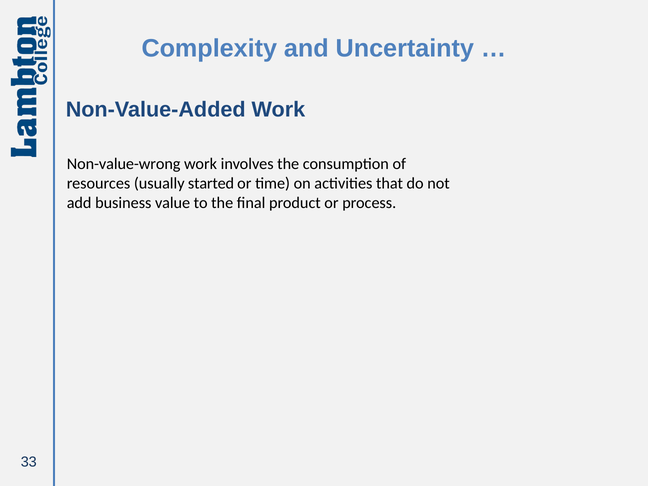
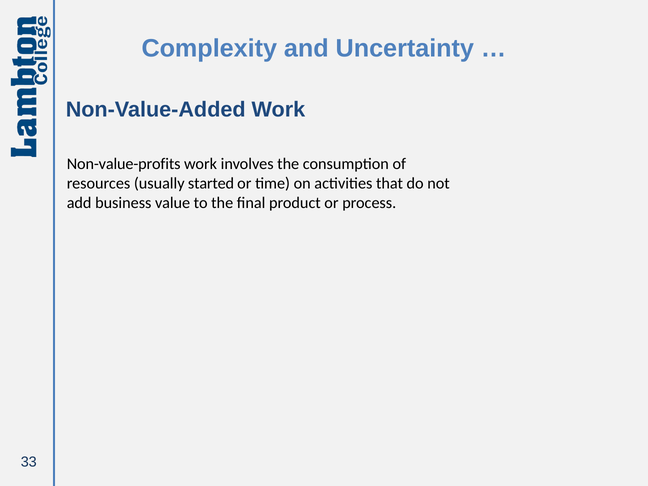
Non-value-wrong: Non-value-wrong -> Non-value-profits (124, 164)
